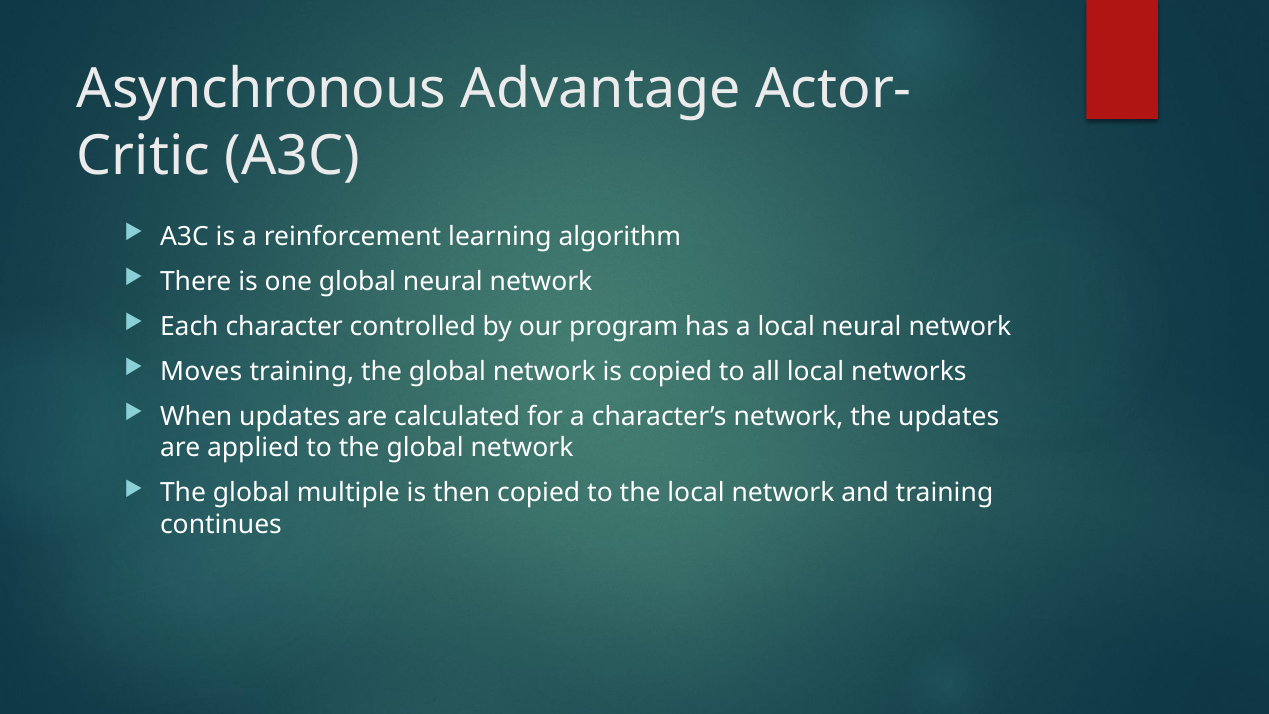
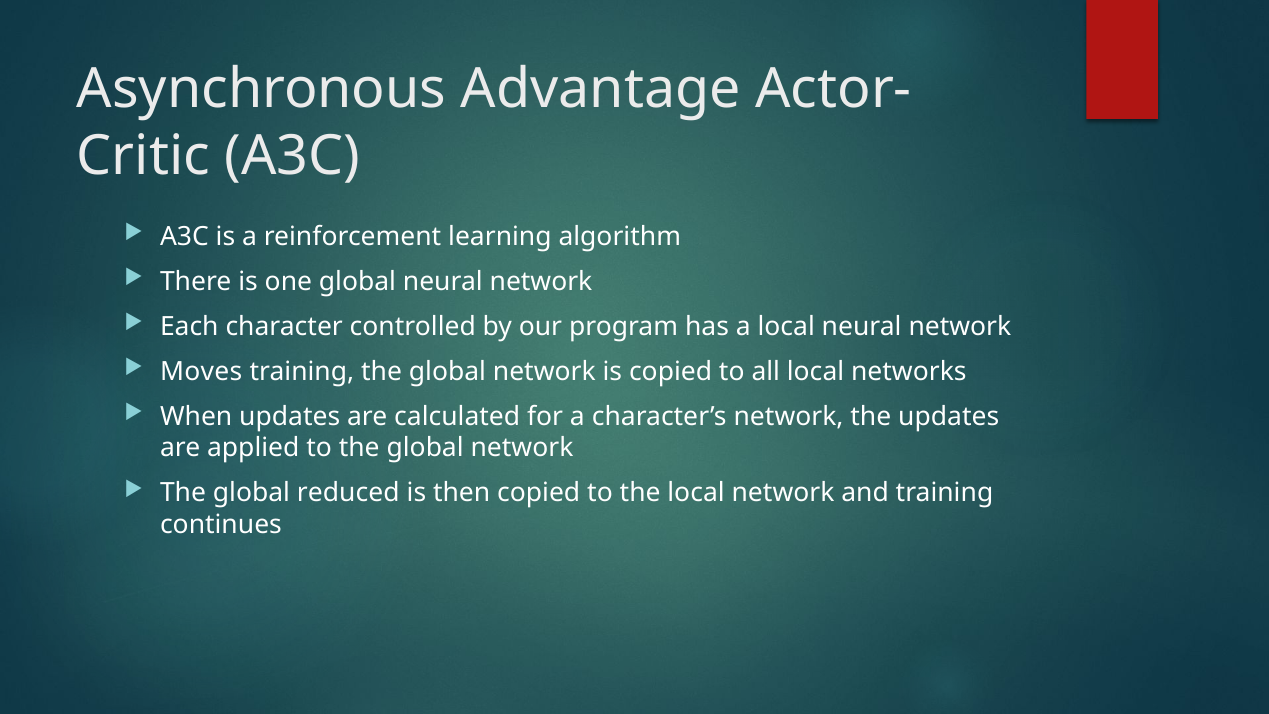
multiple: multiple -> reduced (348, 493)
